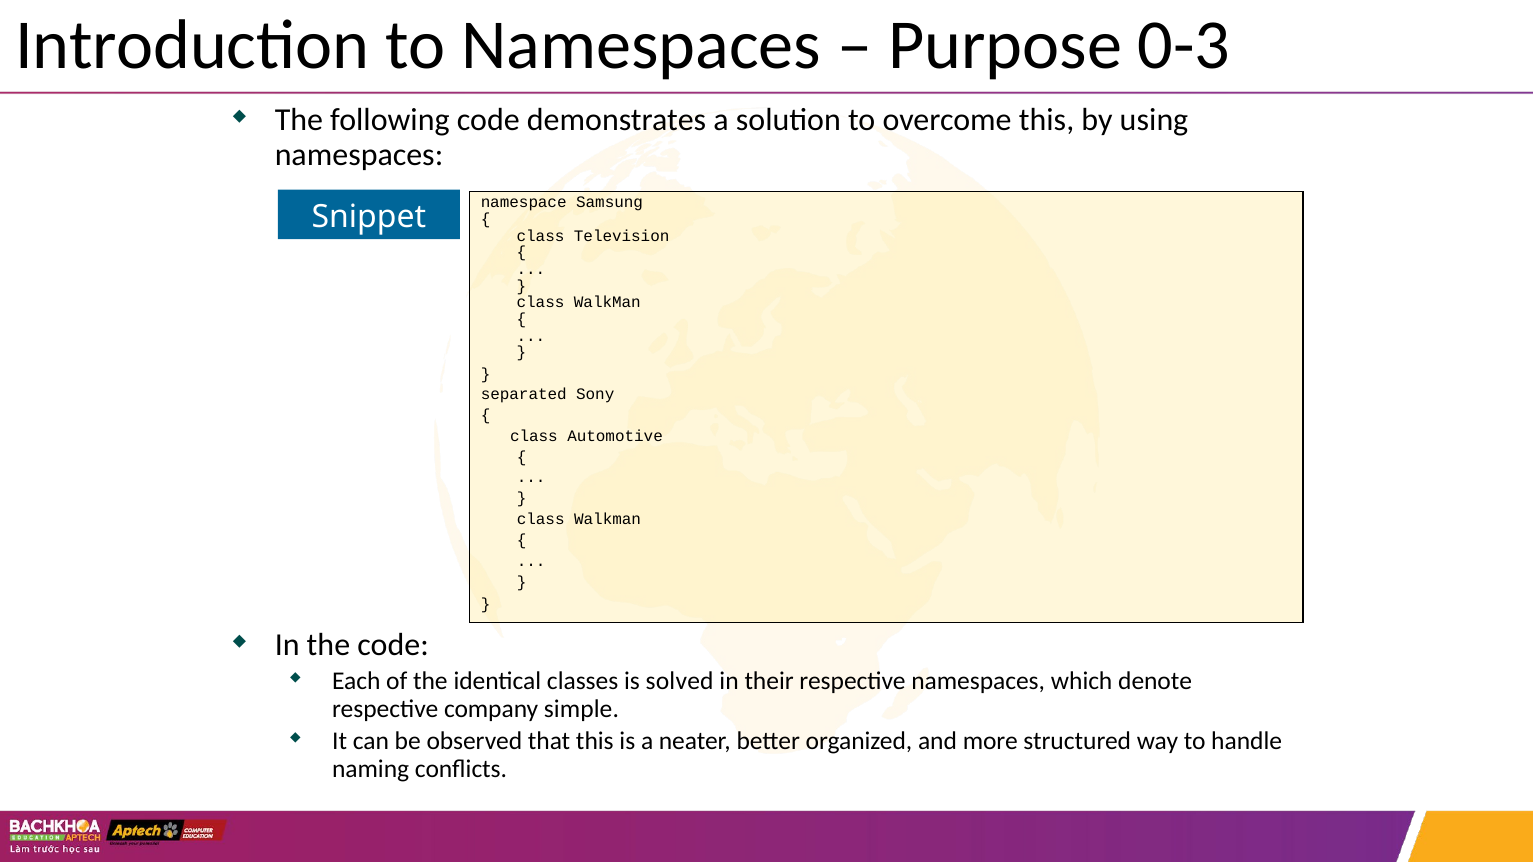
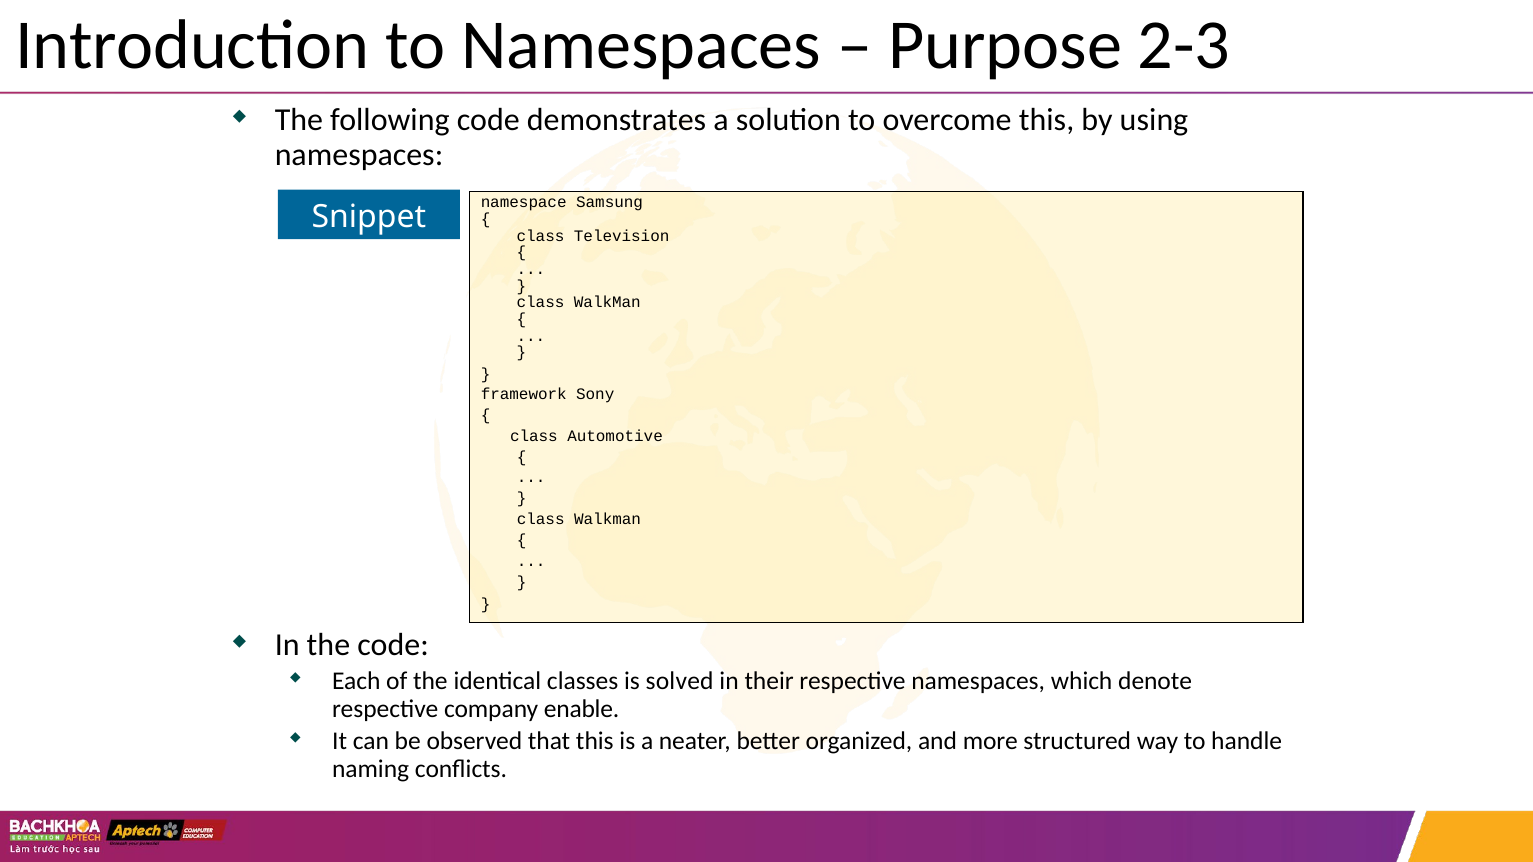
0-3: 0-3 -> 2-3 (1184, 45)
separated: separated -> framework (524, 394)
simple: simple -> enable (582, 709)
